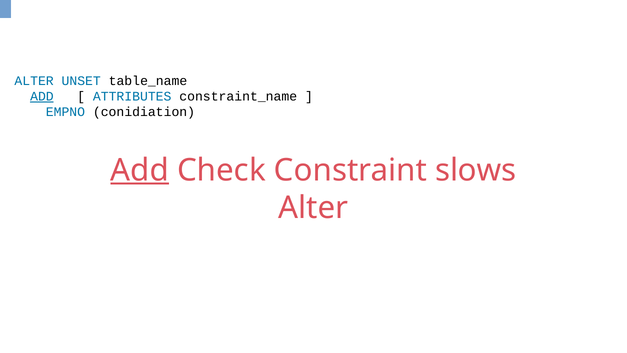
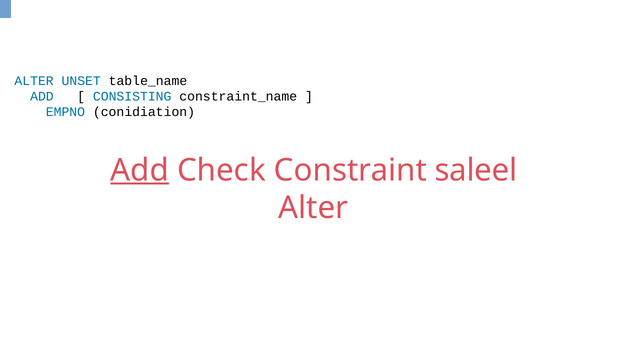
ADD underline: present -> none (42, 96)
ATTRIBUTES: ATTRIBUTES -> CONSISTING (132, 96)
slows: slows -> saleel (476, 170)
